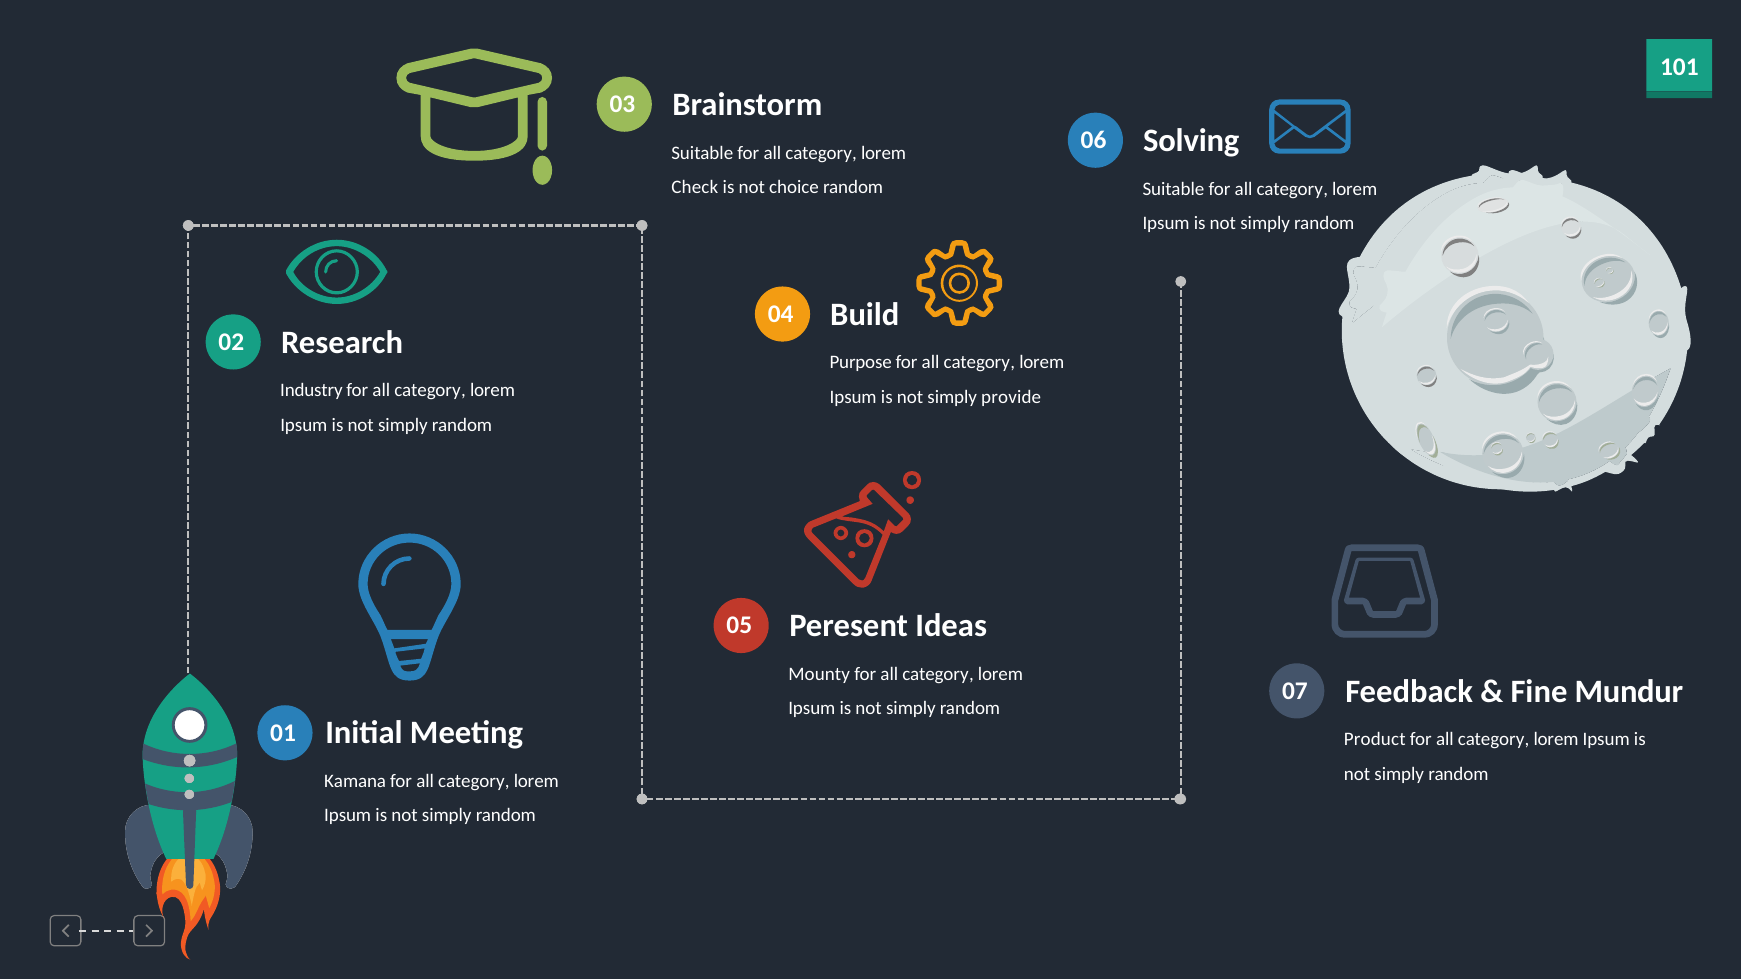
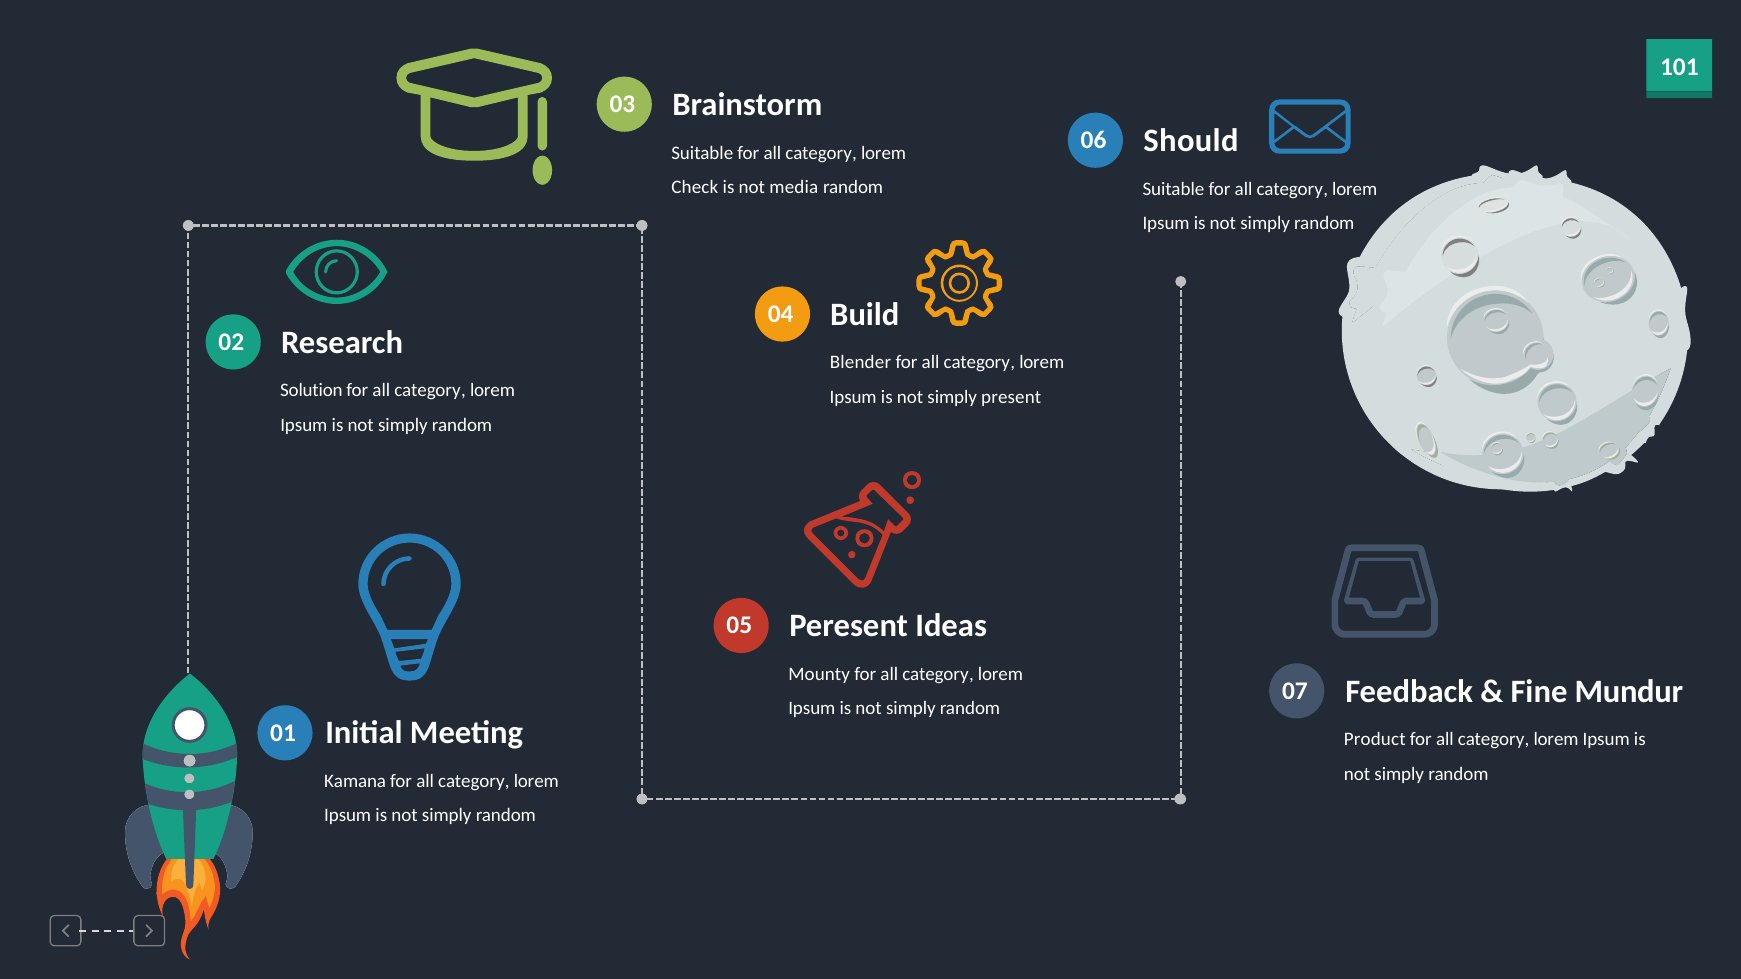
Solving: Solving -> Should (1191, 141)
choice: choice -> media (794, 187)
Purpose: Purpose -> Blender (860, 363)
Industry: Industry -> Solution (311, 391)
provide: provide -> present (1011, 397)
